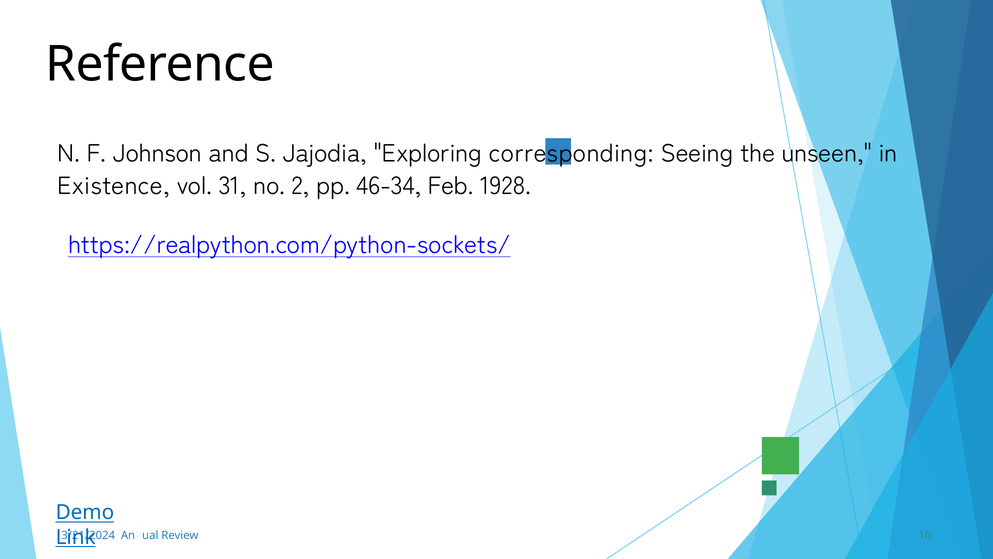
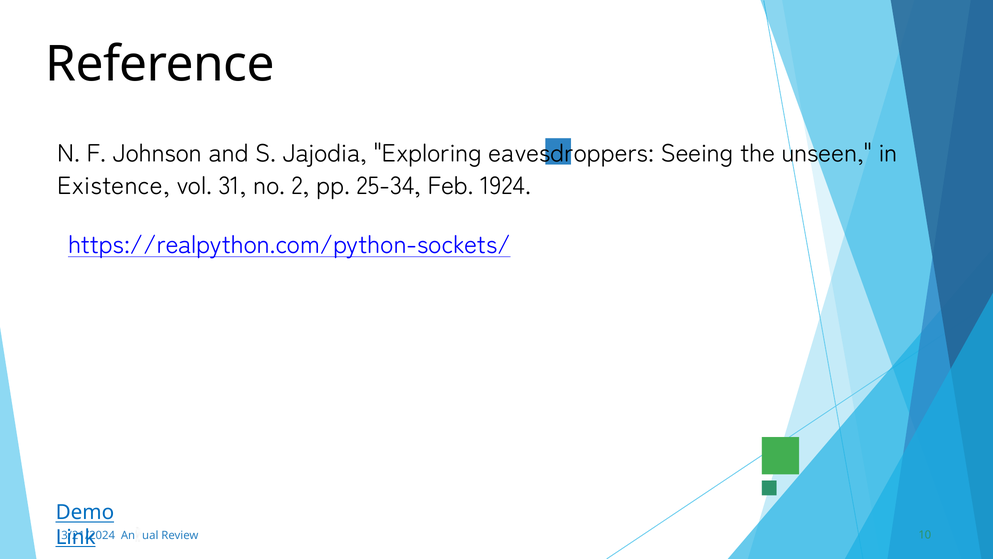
corresponding: corresponding -> eavesdroppers (571, 153)
46-34: 46-34 -> 25-34 (389, 186)
1928: 1928 -> 1924 (506, 186)
